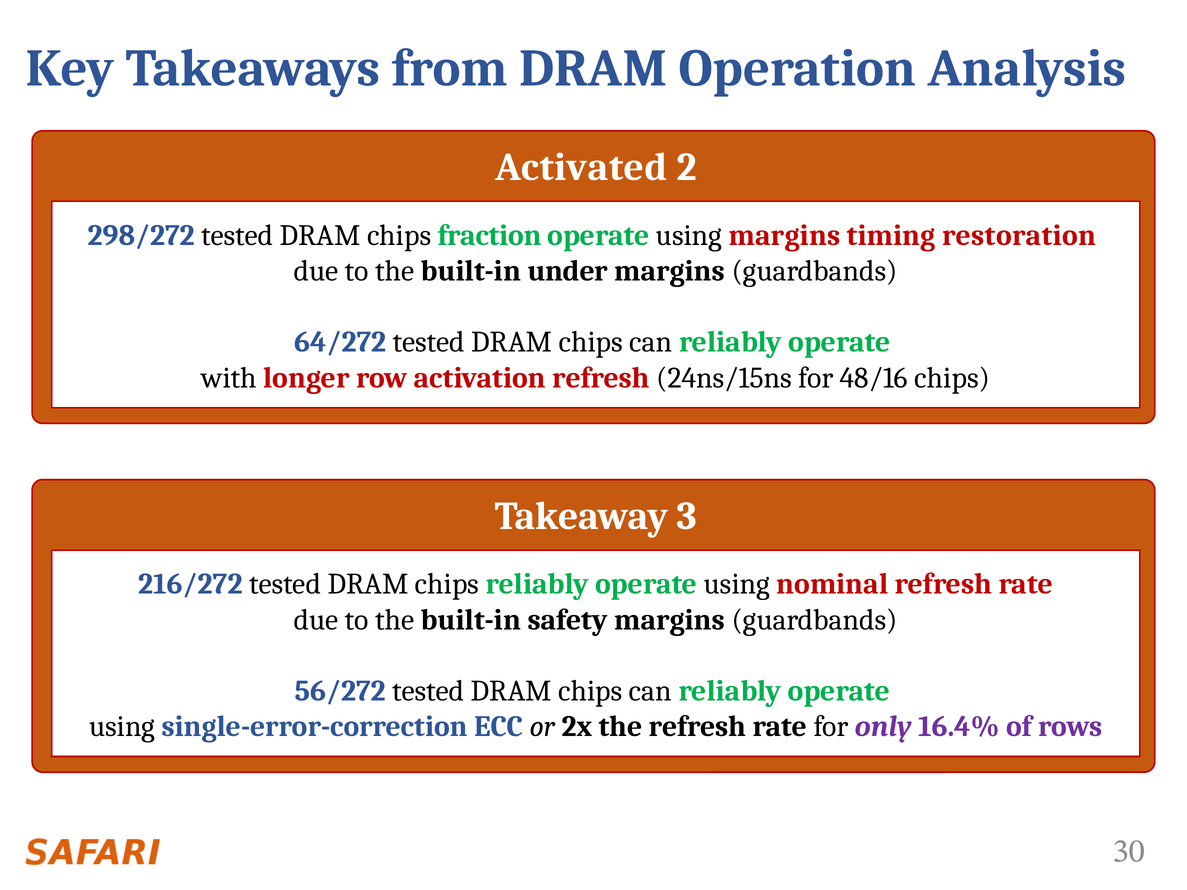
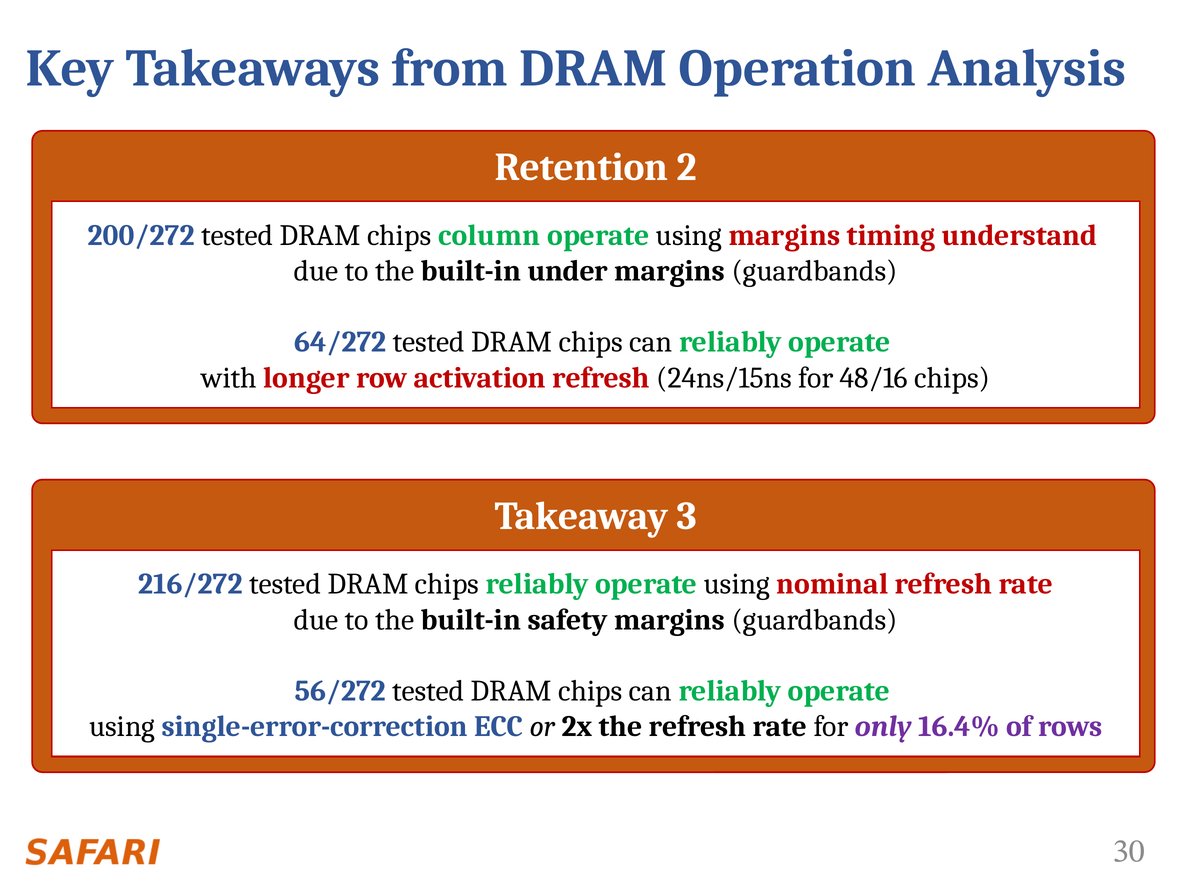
Activated: Activated -> Retention (581, 167)
298/272: 298/272 -> 200/272 (141, 235)
fraction: fraction -> column (489, 235)
restoration: restoration -> understand (1019, 235)
